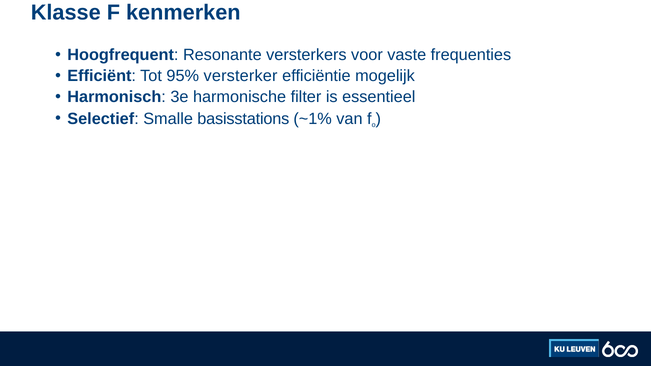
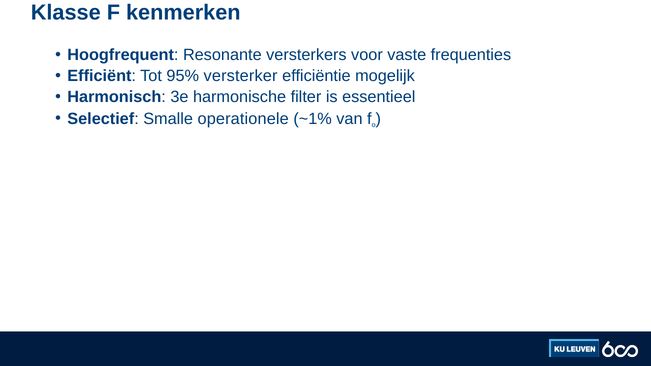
basisstations: basisstations -> operationele (243, 119)
